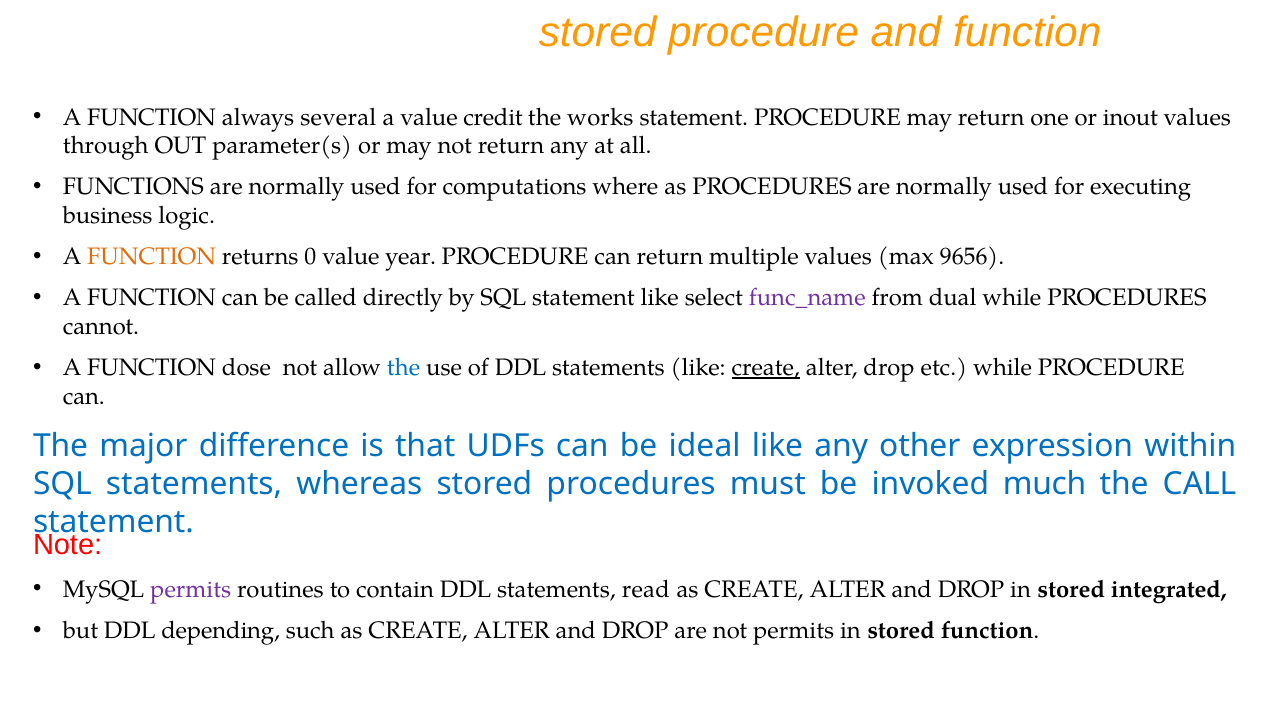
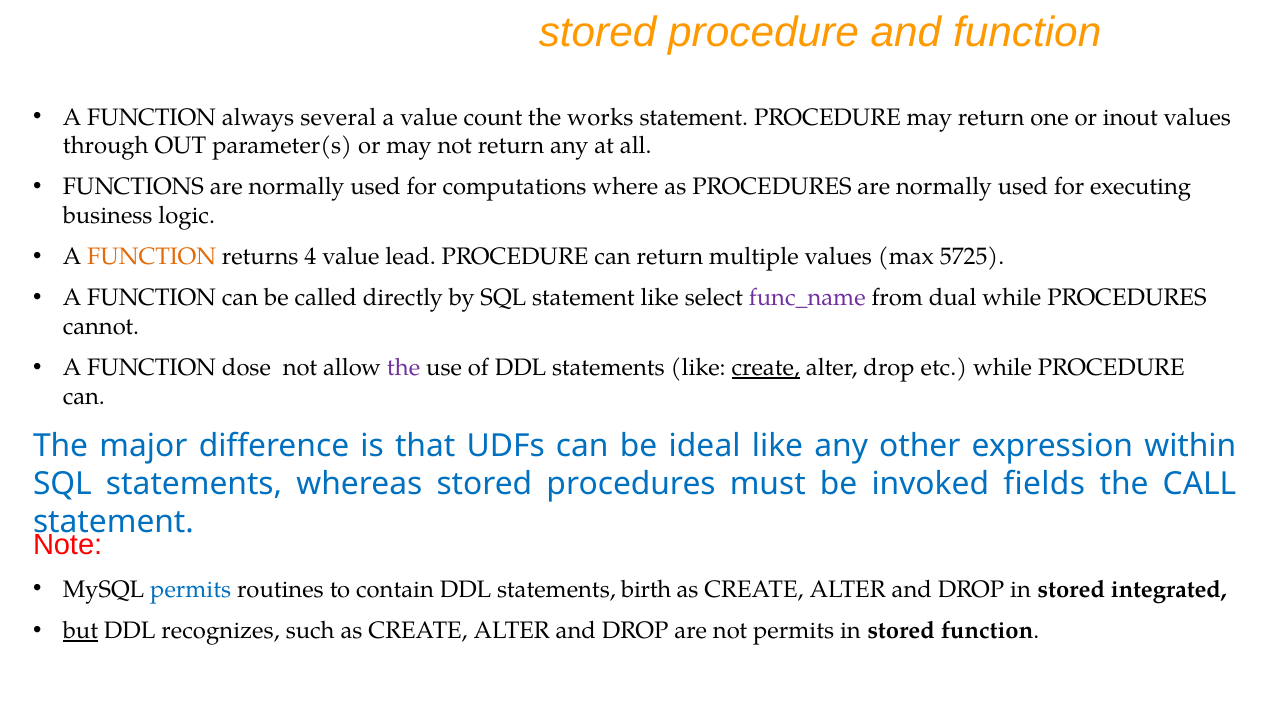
credit: credit -> count (493, 117)
0: 0 -> 4 (310, 257)
year: year -> lead (411, 257)
9656: 9656 -> 5725 (972, 257)
the colour: blue -> purple (404, 368)
much: much -> fields (1044, 484)
permits colour: purple -> blue (191, 590)
read: read -> birth (646, 590)
but underline: none -> present (80, 631)
depending: depending -> recognizes (221, 631)
